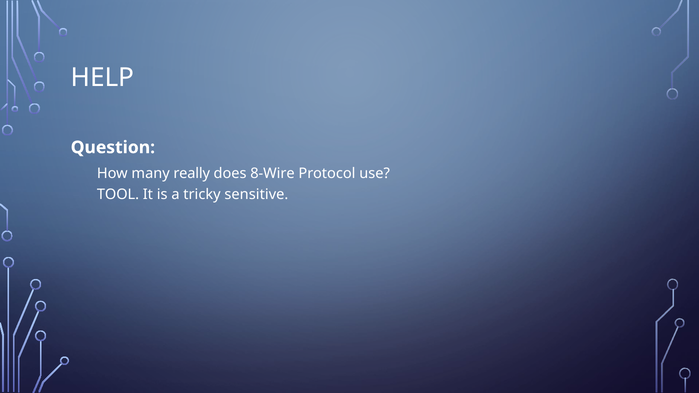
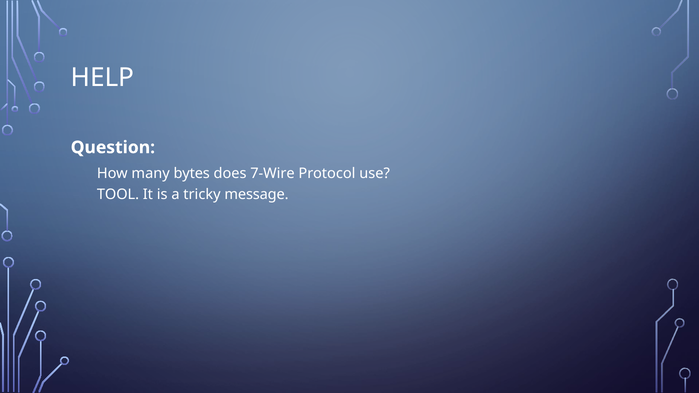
really: really -> bytes (192, 174)
8-Wire: 8-Wire -> 7-Wire (272, 174)
sensitive: sensitive -> message (256, 195)
